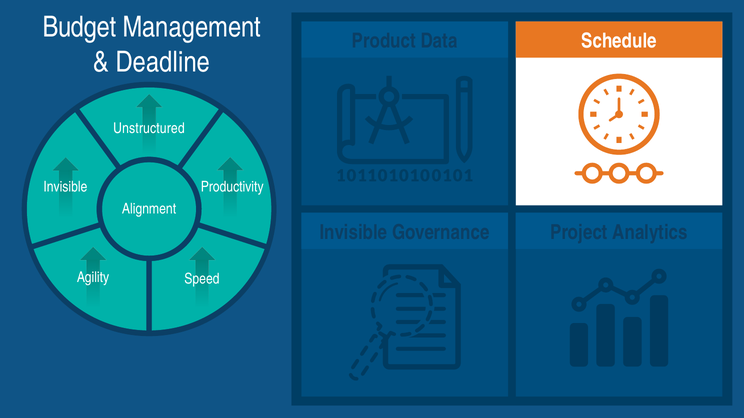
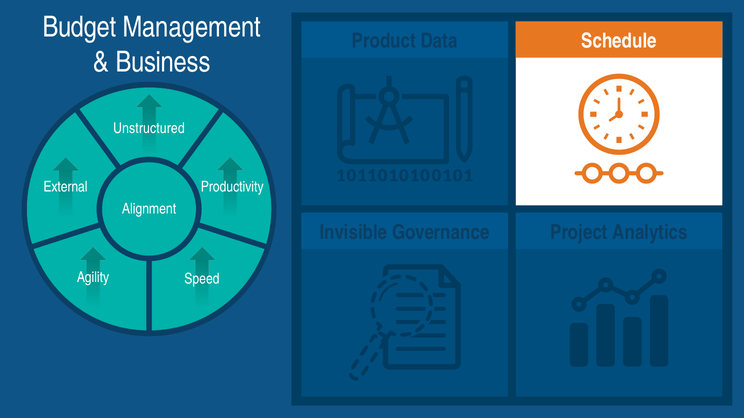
Deadline: Deadline -> Business (163, 62)
Invisible: Invisible -> External (65, 187)
